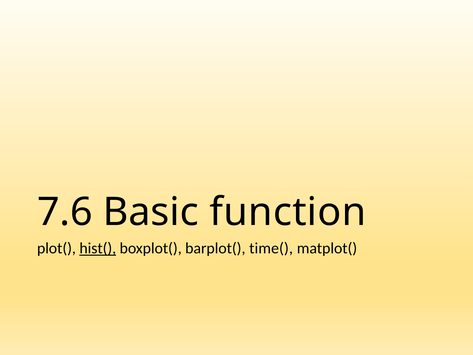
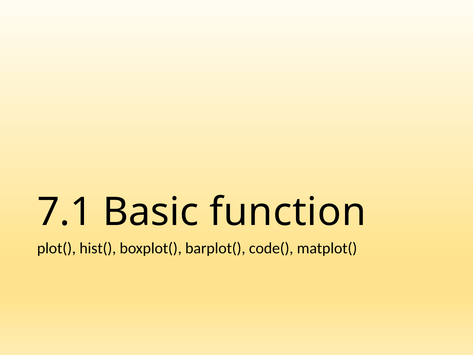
7.6: 7.6 -> 7.1 (65, 212)
hist( underline: present -> none (98, 248)
time(: time( -> code( (271, 248)
